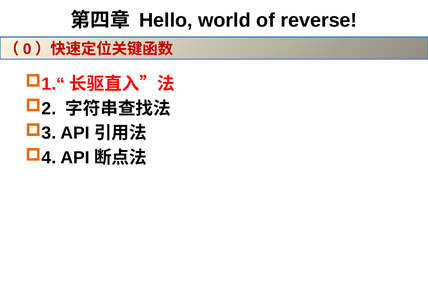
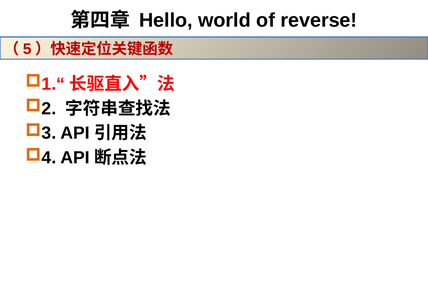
0: 0 -> 5 (27, 49)
